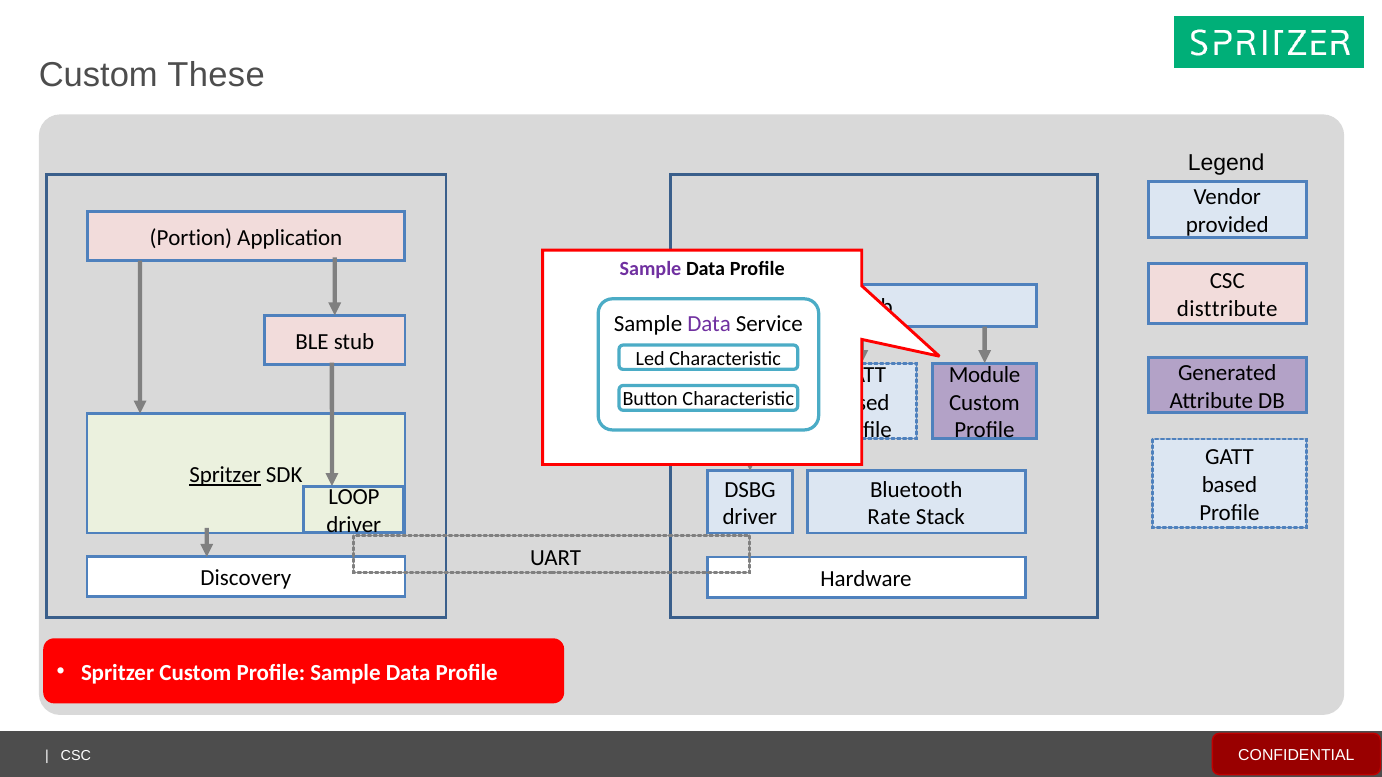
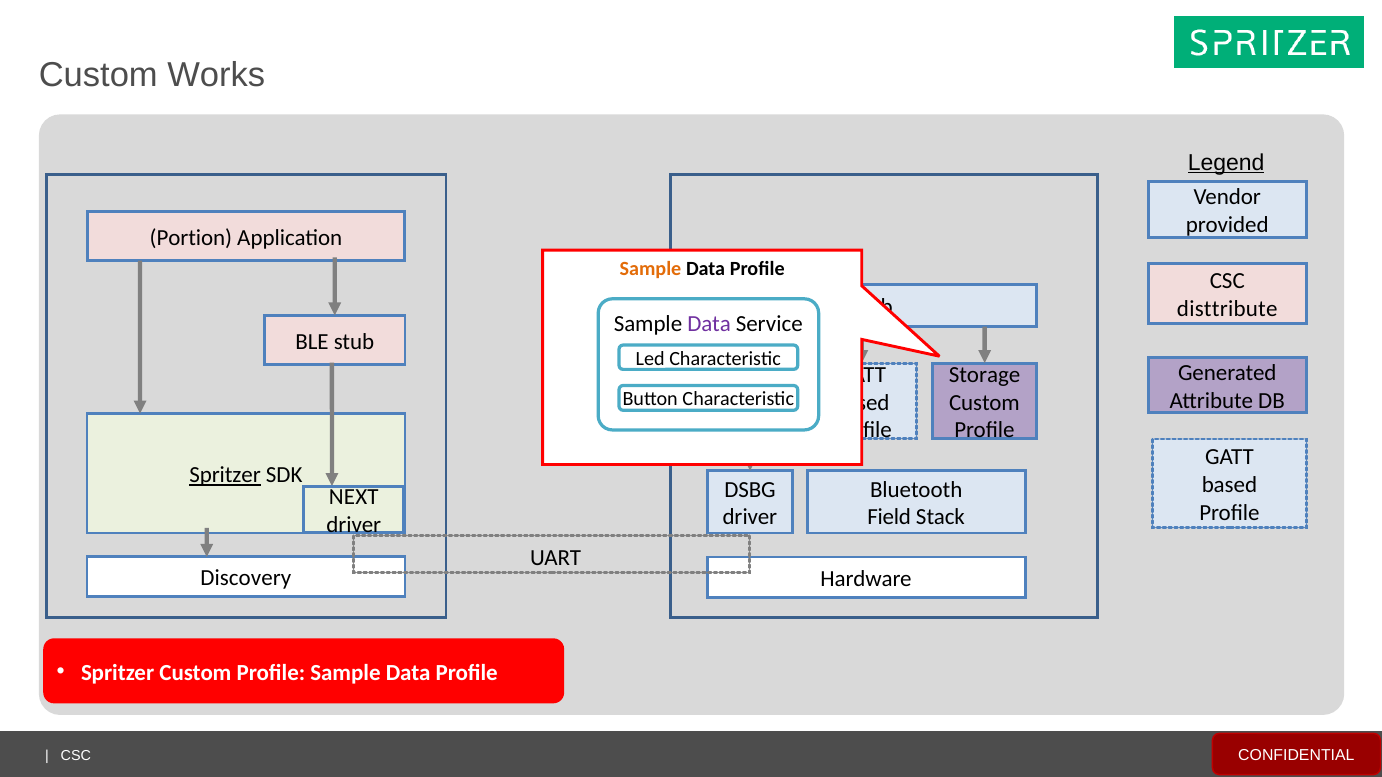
These: These -> Works (216, 76)
Legend underline: none -> present (1226, 162)
Sample colour: purple -> orange (650, 269)
Module: Module -> Storage (984, 375)
LOOP: LOOP -> NEXT (354, 497)
Rate: Rate -> Field (889, 517)
